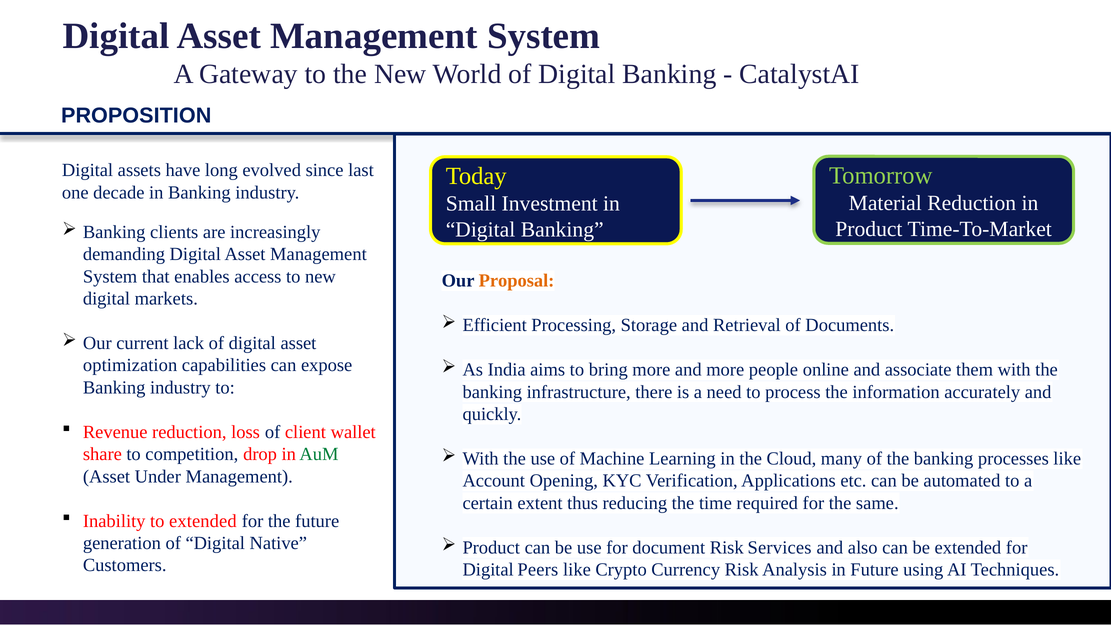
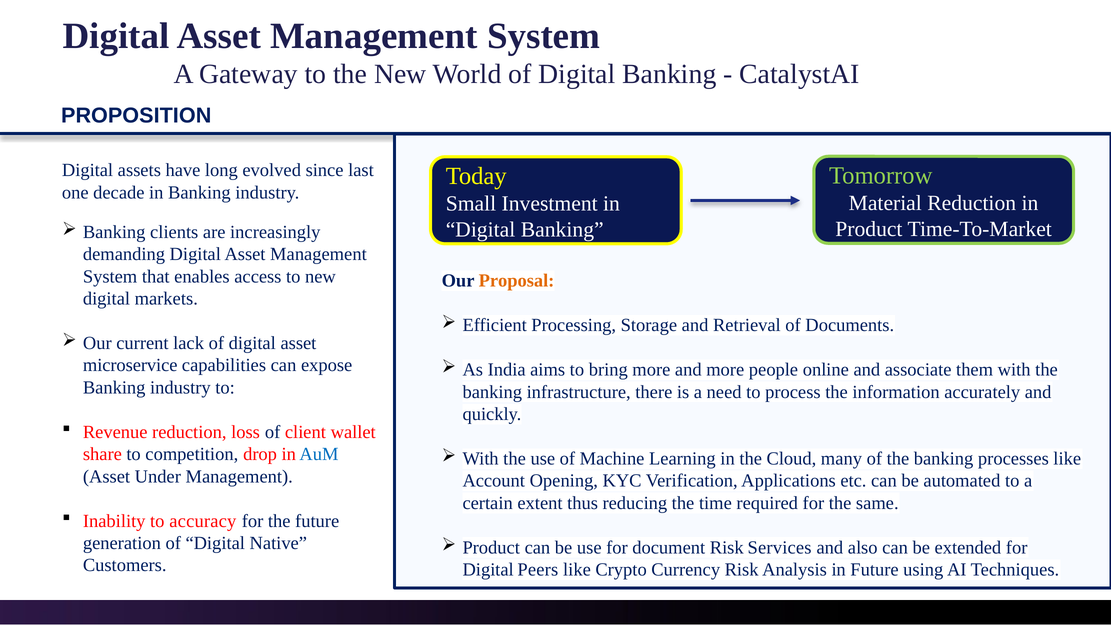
optimization: optimization -> microservice (130, 365)
AuM colour: green -> blue (319, 454)
to extended: extended -> accuracy (203, 521)
